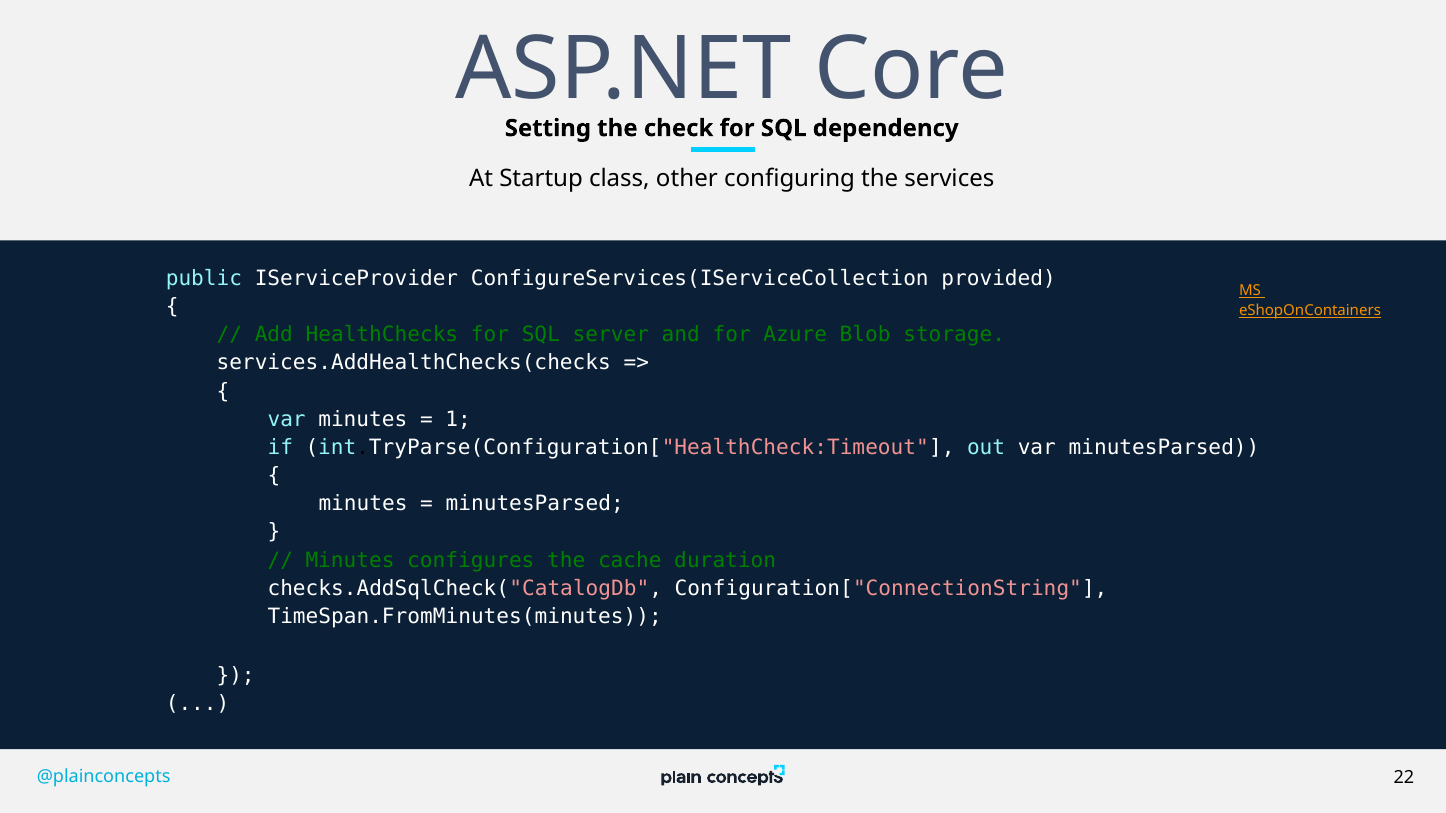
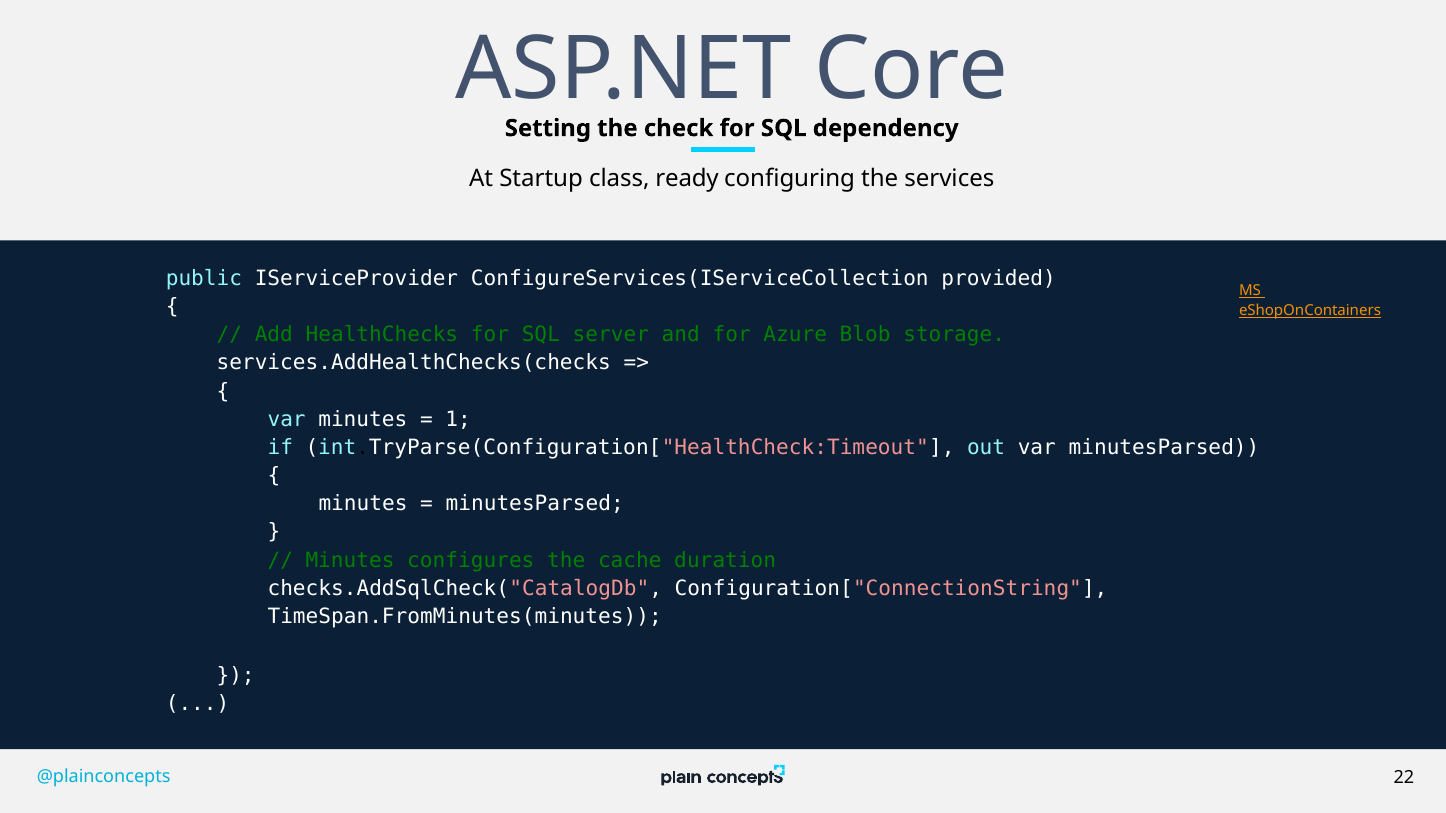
other: other -> ready (687, 179)
